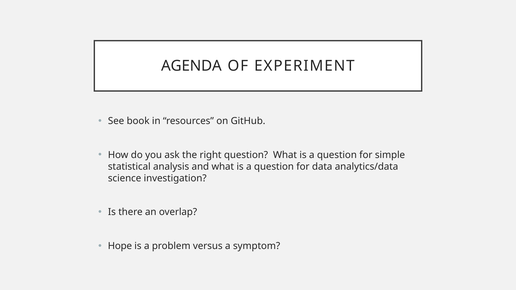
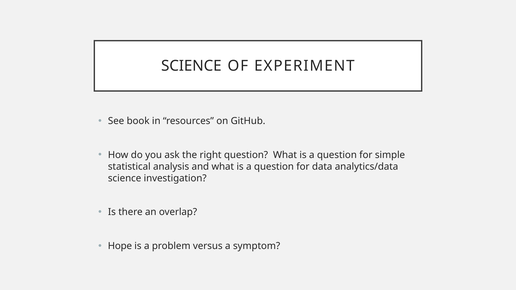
AGENDA: AGENDA -> SCIENCE (191, 66)
